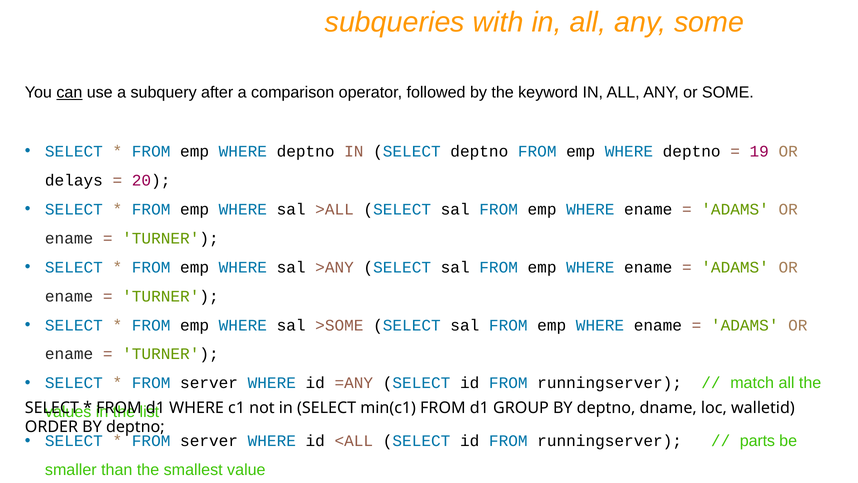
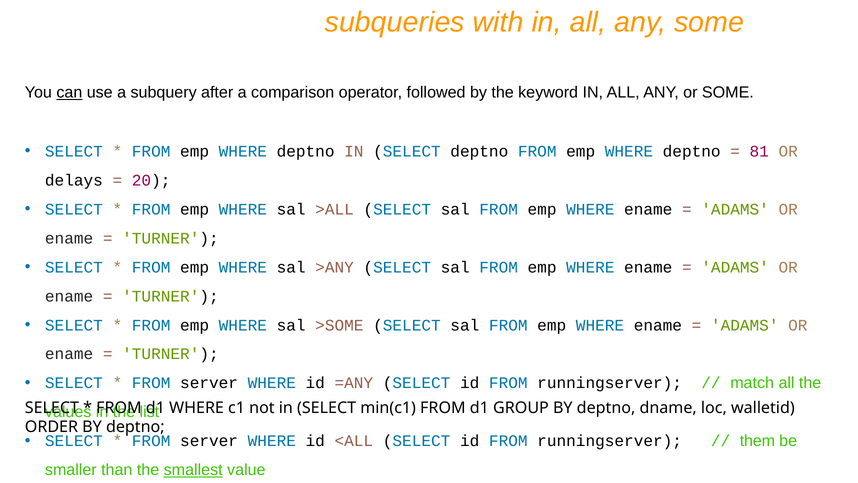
19: 19 -> 81 (759, 151)
parts: parts -> them (757, 441)
smallest underline: none -> present (193, 470)
